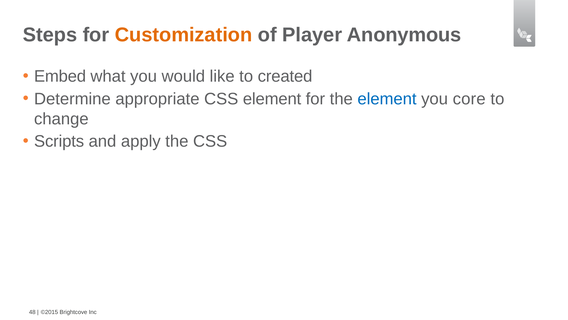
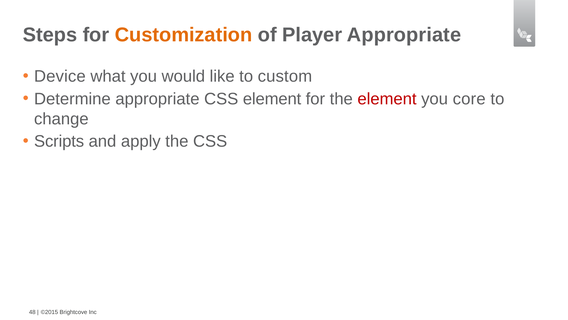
Player Anonymous: Anonymous -> Appropriate (404, 35)
Embed: Embed -> Device (60, 76)
created: created -> custom (285, 76)
element colour: blue -> red (387, 99)
